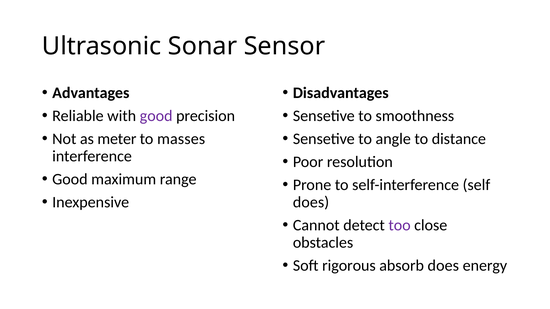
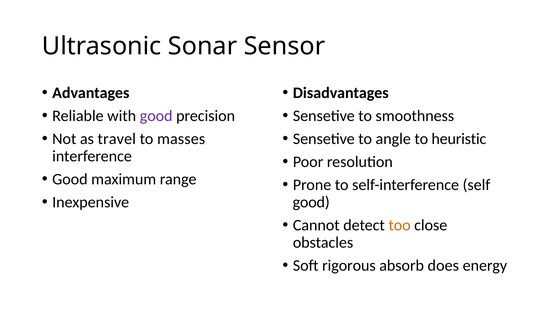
meter: meter -> travel (117, 139)
distance: distance -> heuristic (459, 139)
does: does -> good (311, 202)
too colour: purple -> orange (400, 225)
